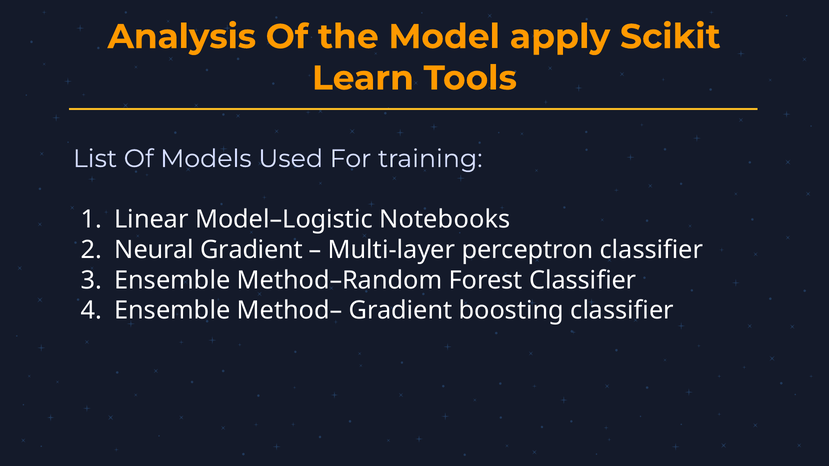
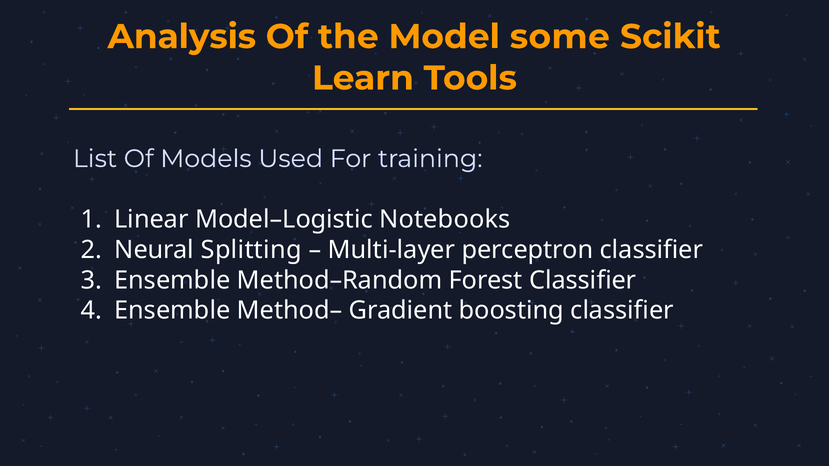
apply: apply -> some (560, 37)
Neural Gradient: Gradient -> Splitting (251, 250)
